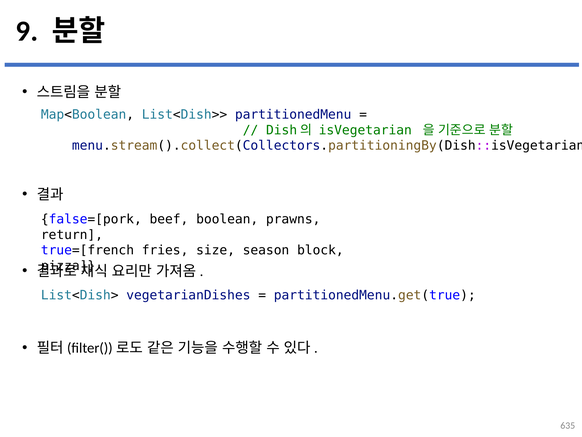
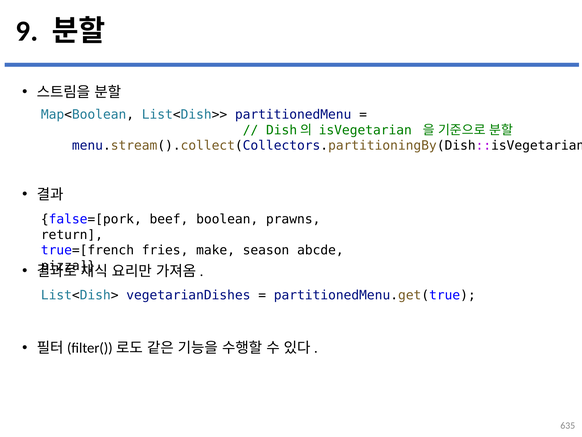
size: size -> make (216, 250)
block: block -> abcde (320, 250)
